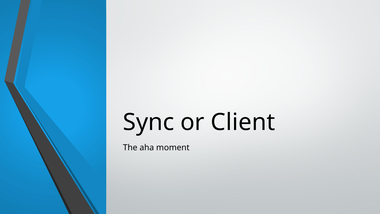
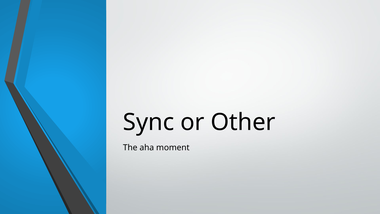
Client: Client -> Other (243, 122)
